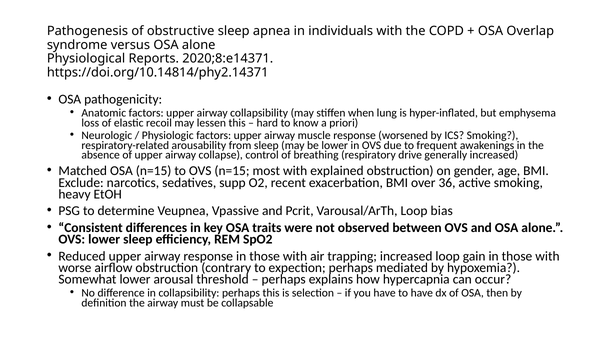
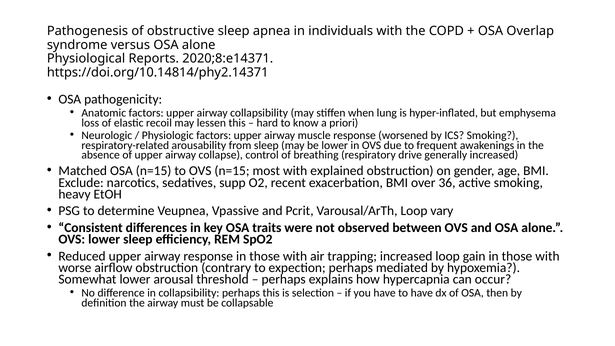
bias: bias -> vary (442, 211)
